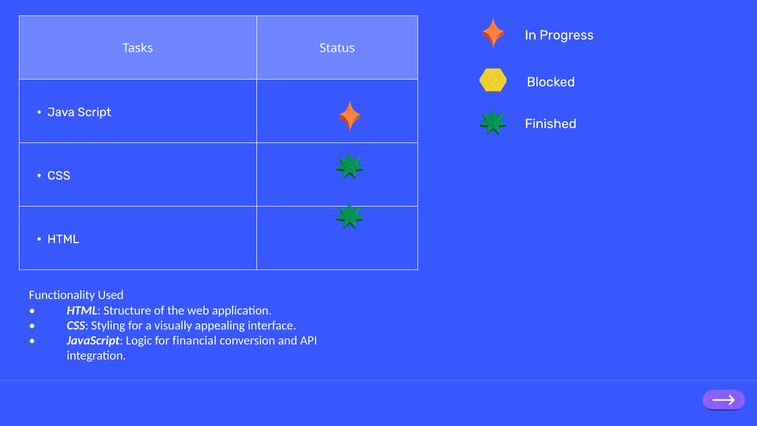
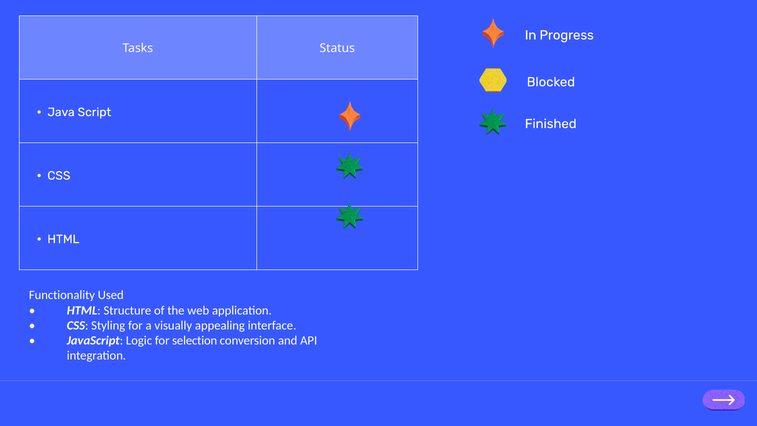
financial: financial -> selection (195, 341)
